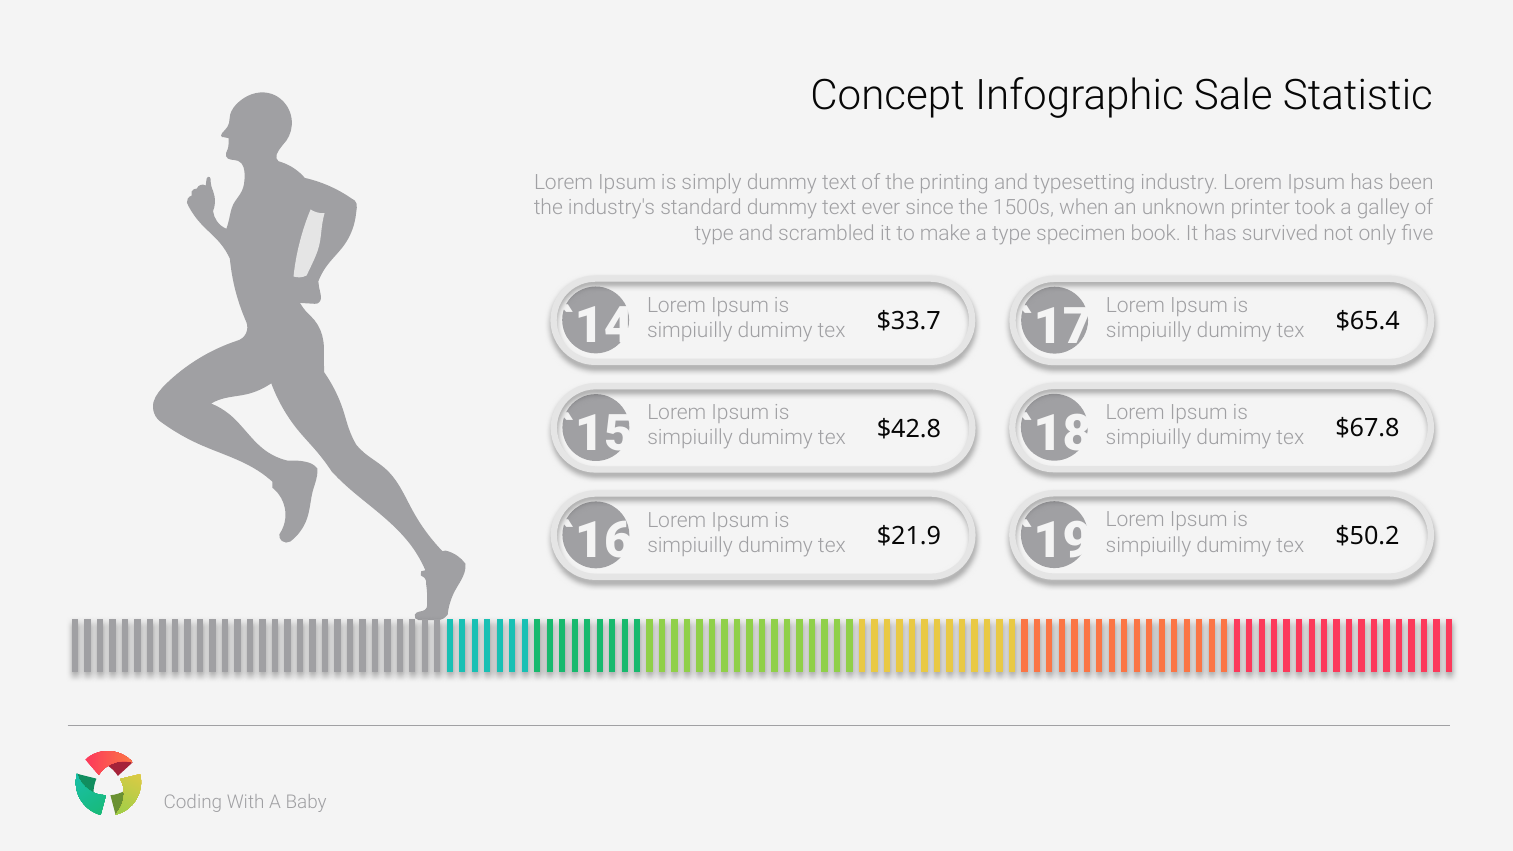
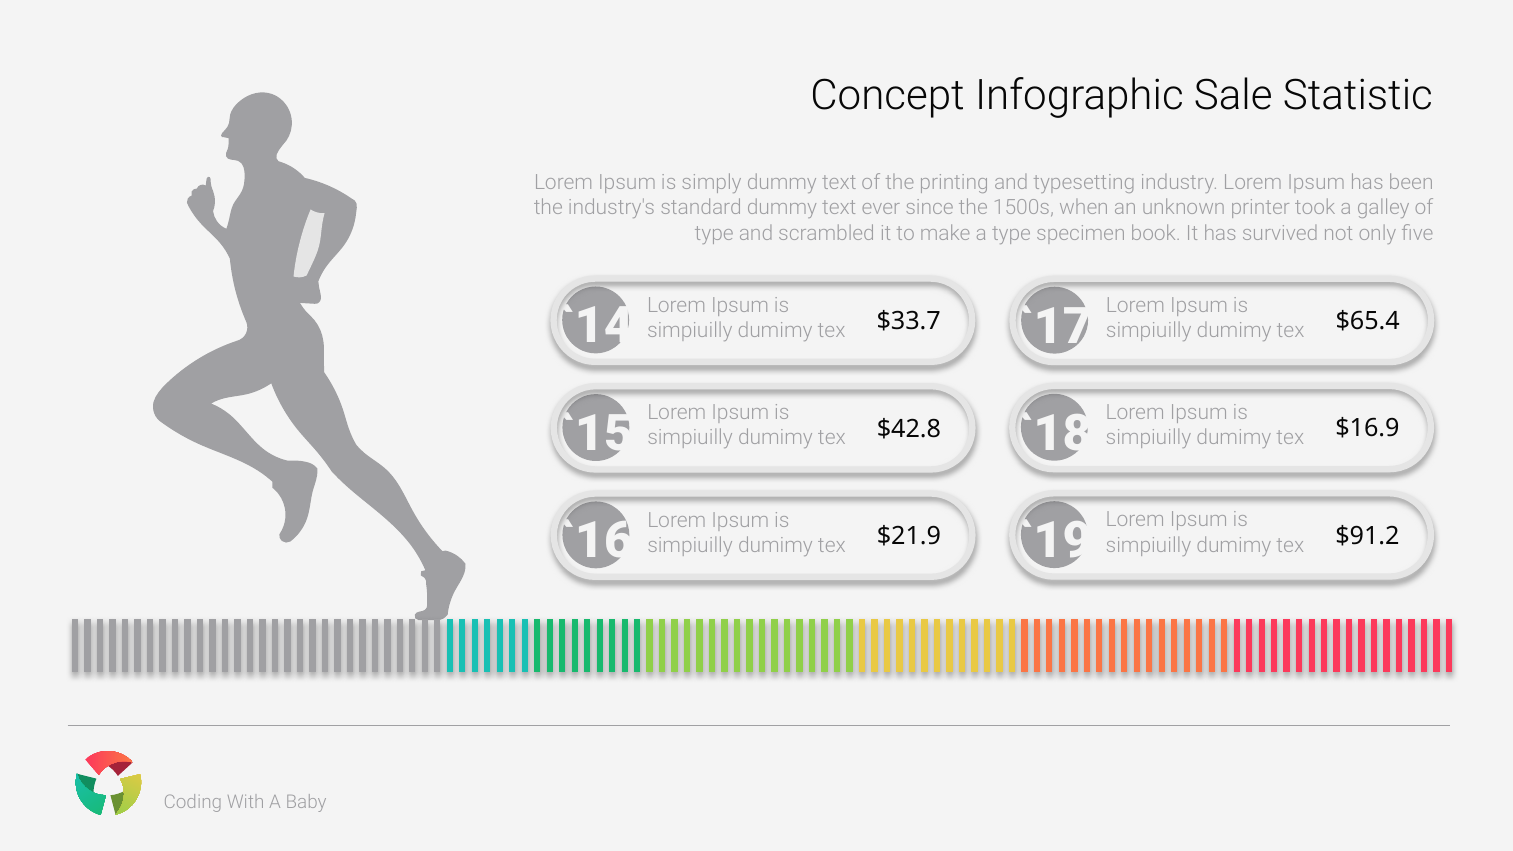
$67.8: $67.8 -> $16.9 (1367, 429)
$50.2: $50.2 -> $91.2 (1367, 536)
